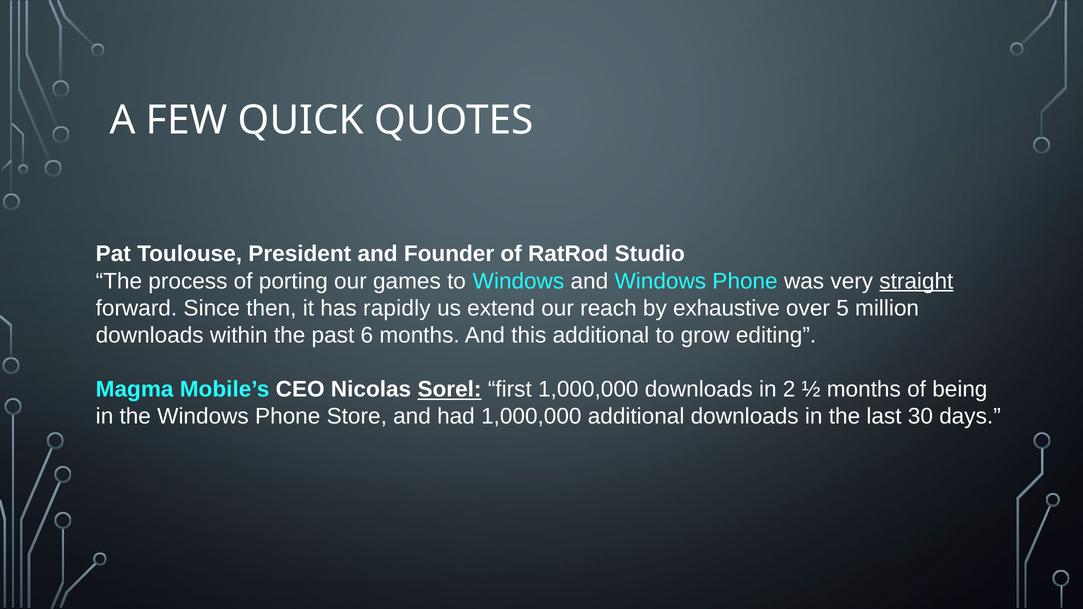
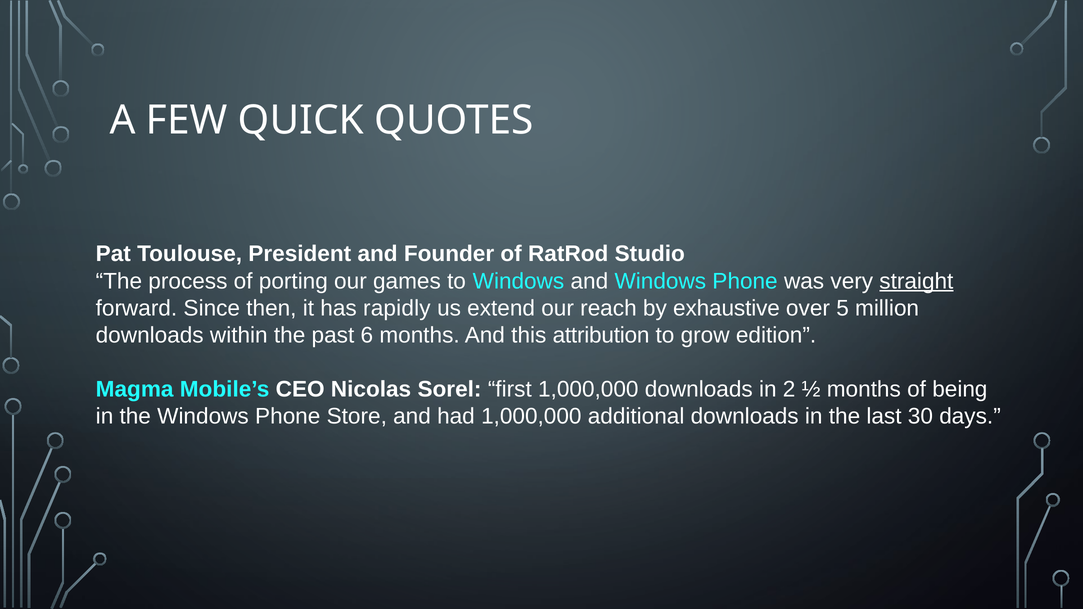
this additional: additional -> attribution (601, 335)
editing: editing -> edition (776, 335)
Sorel underline: present -> none (450, 389)
